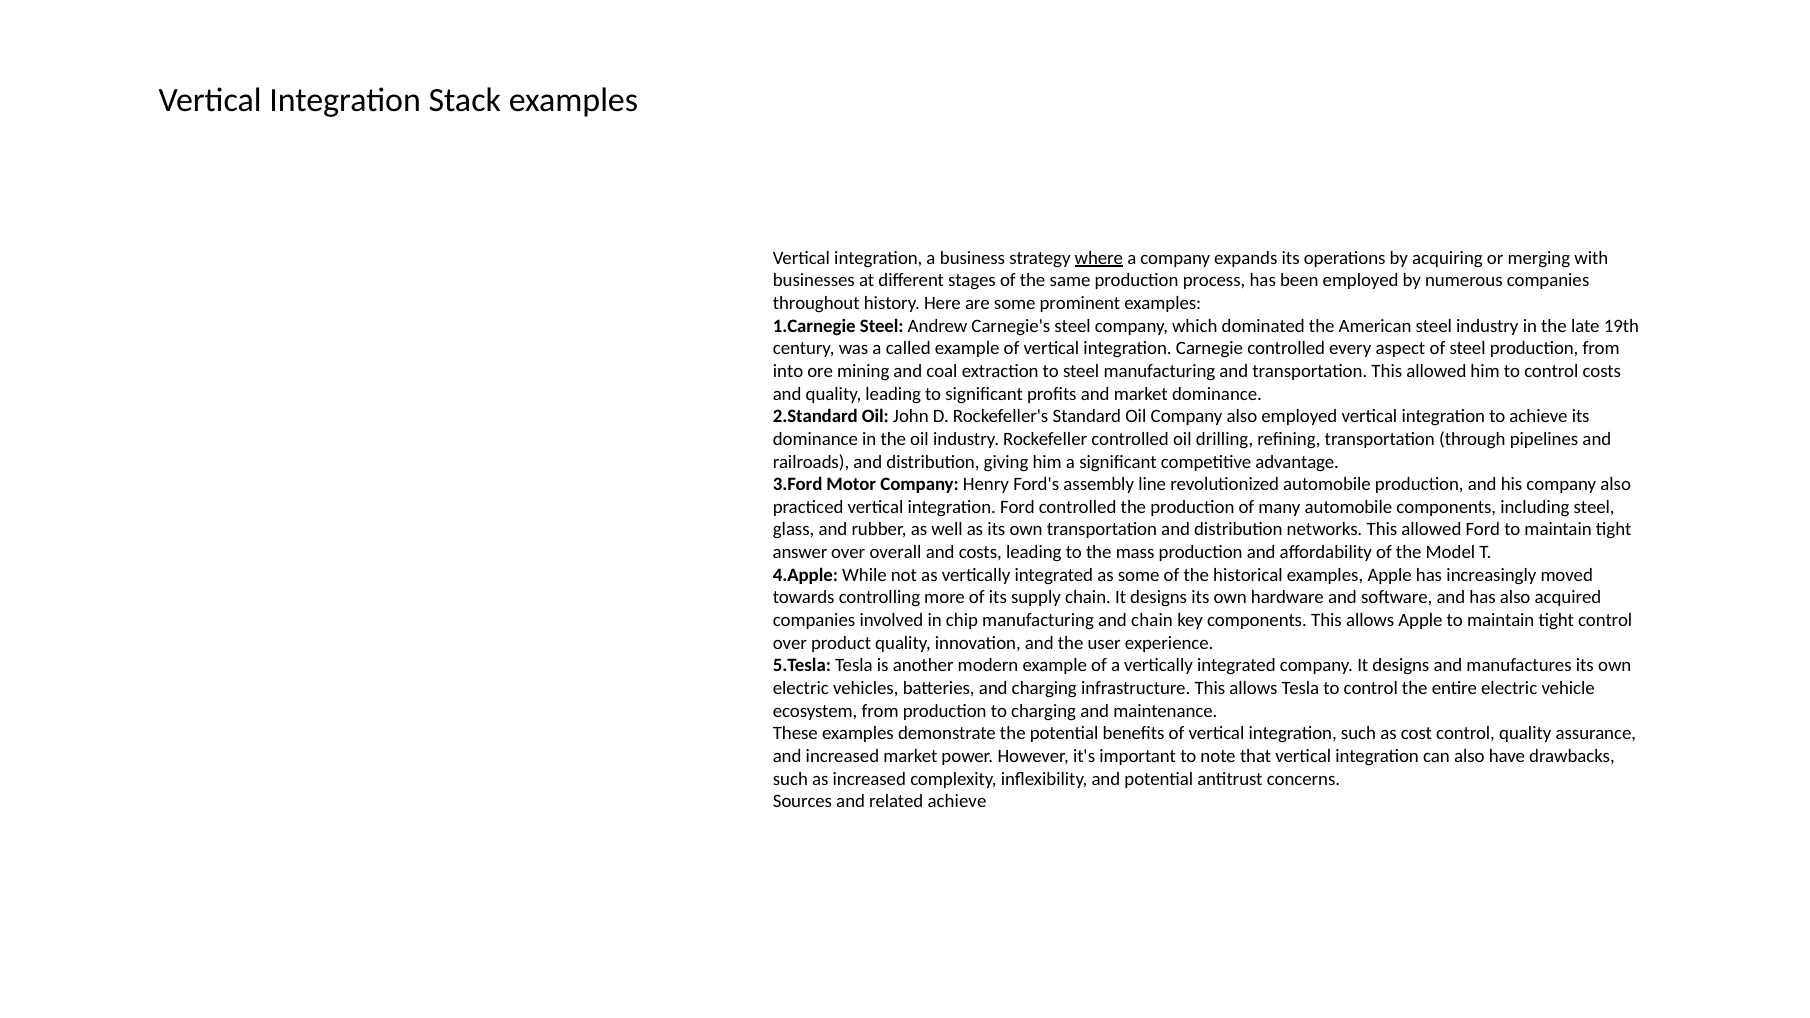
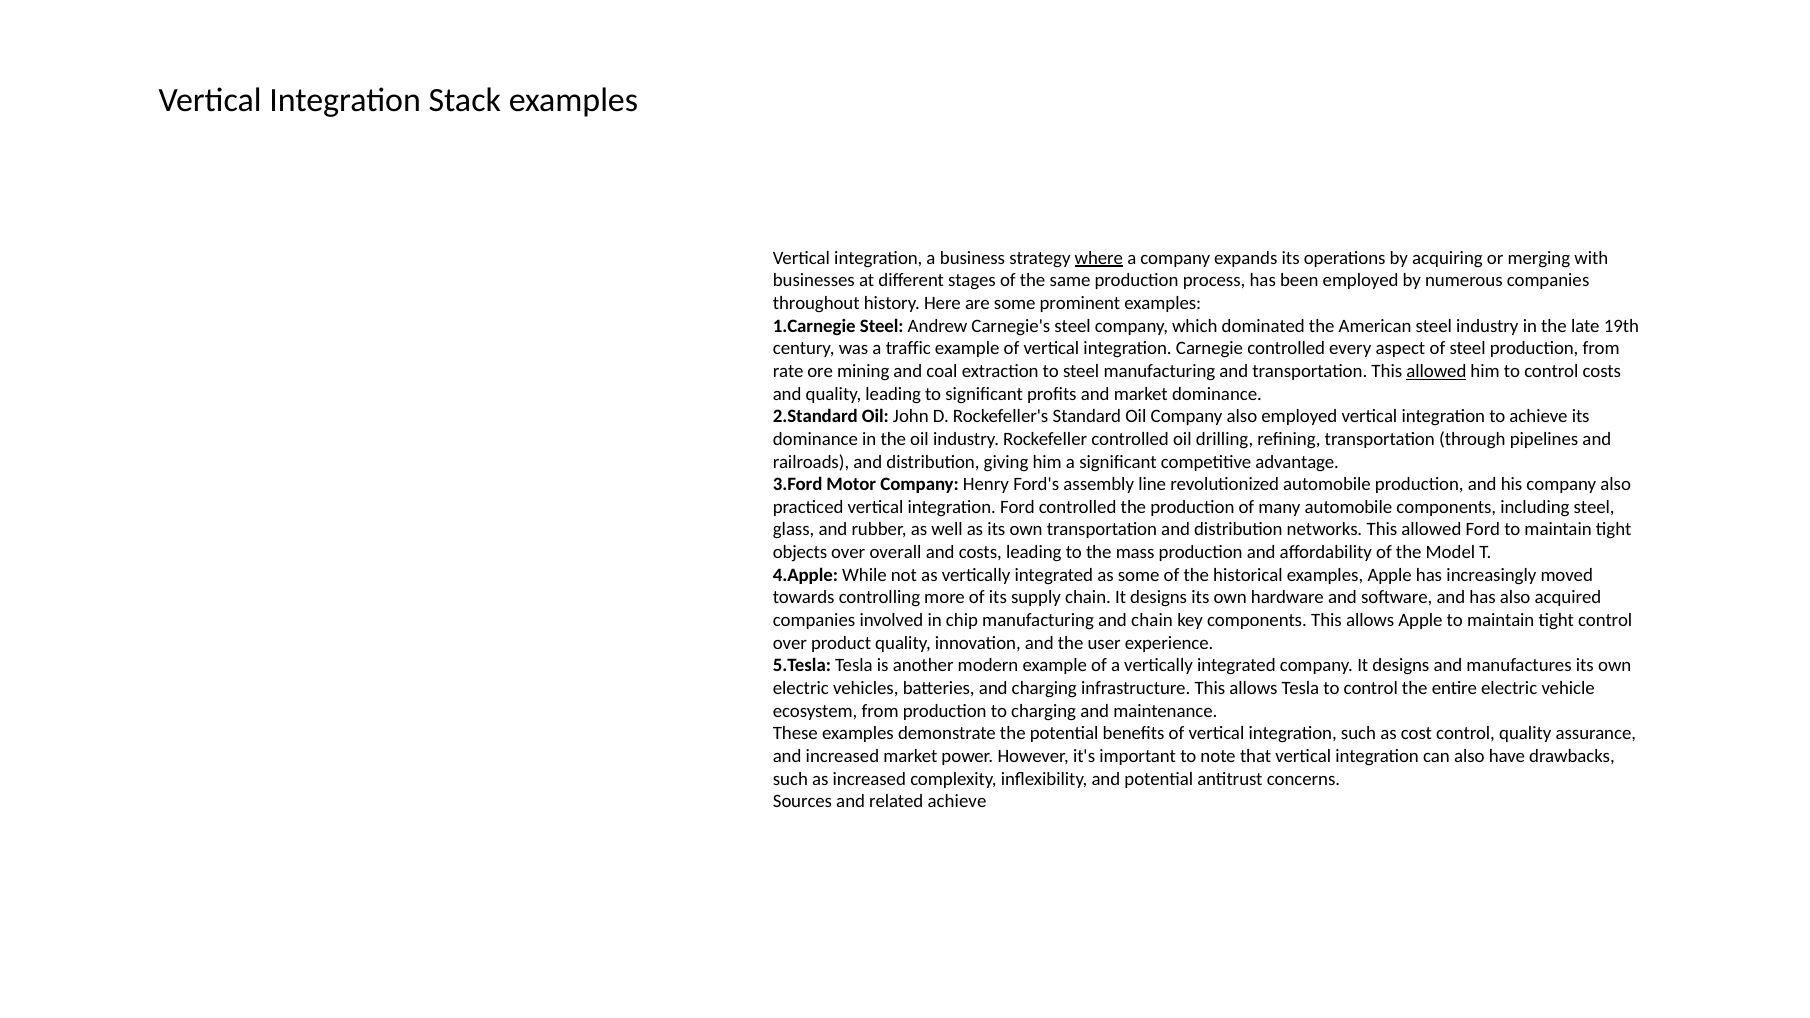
called: called -> traffic (908, 349)
into: into -> rate (788, 371)
allowed underline: none -> present (1436, 371)
answer: answer -> objects (800, 552)
